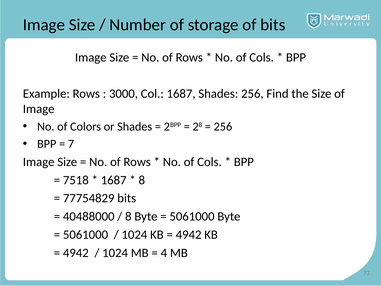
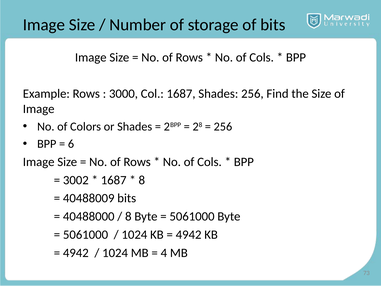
7: 7 -> 6 (71, 144)
7518: 7518 -> 3002 (76, 180)
77754829: 77754829 -> 40488009 (89, 198)
